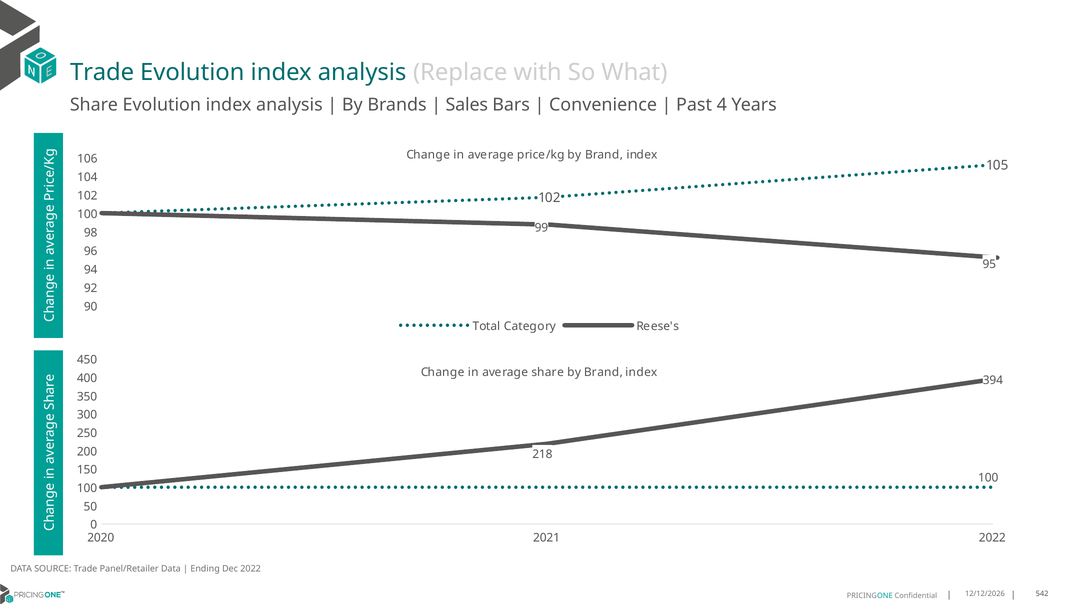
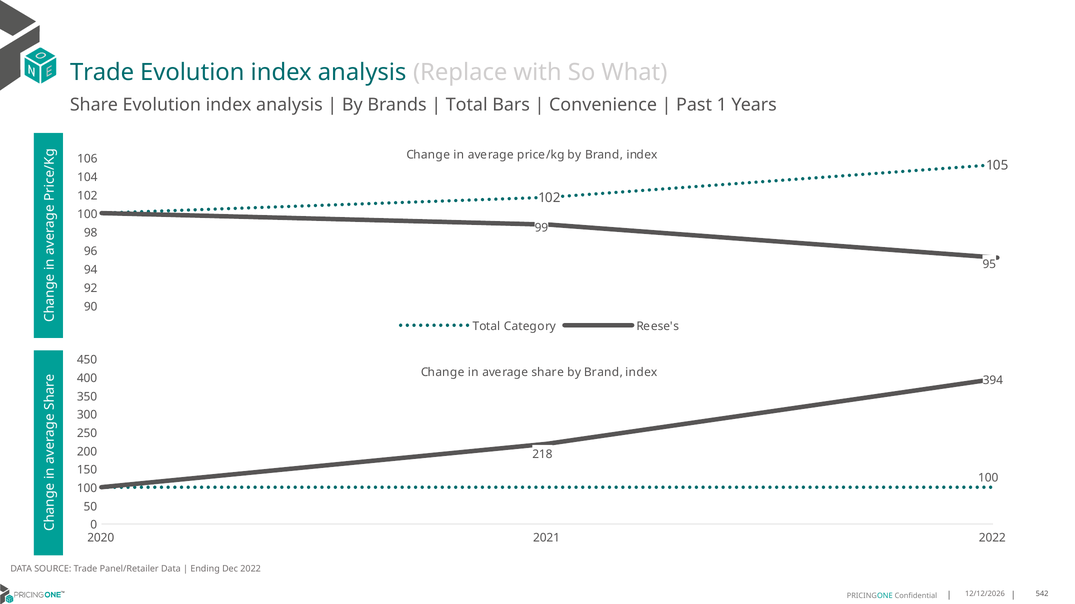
Sales: Sales -> Total (467, 105)
4: 4 -> 1 (722, 105)
